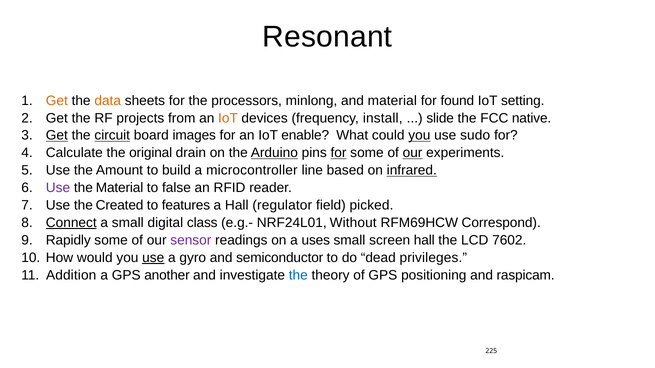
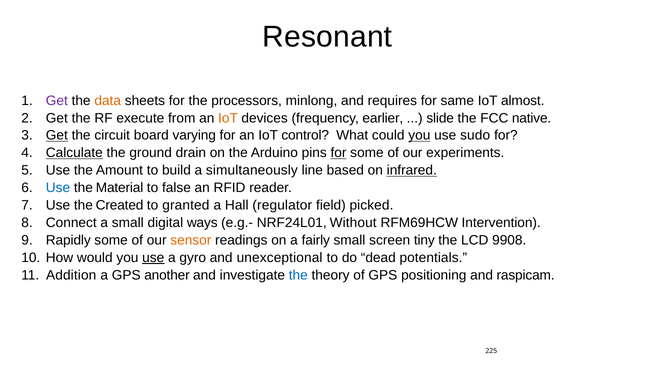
Get colour: orange -> purple (57, 101)
and material: material -> requires (392, 101)
found: found -> same (457, 101)
setting: setting -> almost (523, 101)
projects: projects -> execute (140, 118)
install: install -> earlier (383, 118)
circuit underline: present -> none (112, 136)
images: images -> varying (194, 136)
enable: enable -> control (305, 136)
Calculate underline: none -> present (74, 153)
original: original -> ground (151, 153)
Arduino underline: present -> none (274, 153)
our underline: present -> none (413, 153)
microcontroller: microcontroller -> simultaneously (252, 171)
Use colour: purple -> blue (58, 188)
features: features -> granted (186, 205)
Connect underline: present -> none (71, 223)
class: class -> ways (202, 223)
Correspond: Correspond -> Intervention (501, 223)
sensor colour: purple -> orange (191, 240)
uses: uses -> fairly (316, 240)
screen hall: hall -> tiny (424, 240)
7602: 7602 -> 9908 (509, 240)
semiconductor: semiconductor -> unexceptional (280, 258)
privileges: privileges -> potentials (433, 258)
